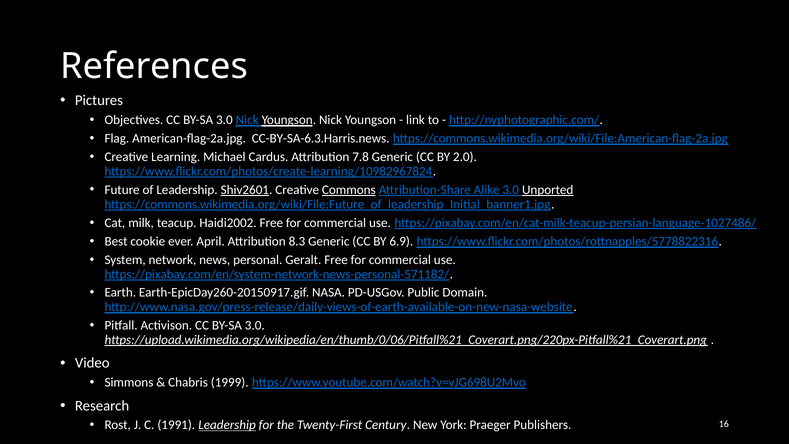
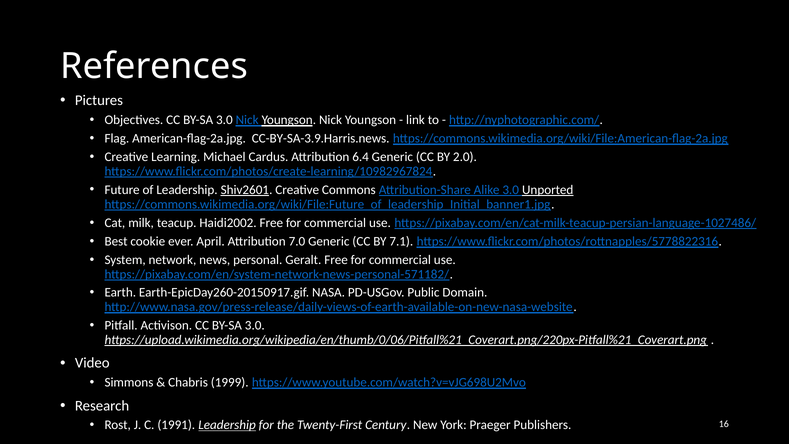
CC-BY-SA-6.3.Harris.news: CC-BY-SA-6.3.Harris.news -> CC-BY-SA-3.9.Harris.news (321, 138)
7.8: 7.8 -> 6.4 (361, 157)
Commons underline: present -> none (349, 190)
8.3: 8.3 -> 7.0 (297, 241)
6.9: 6.9 -> 7.1 (401, 241)
